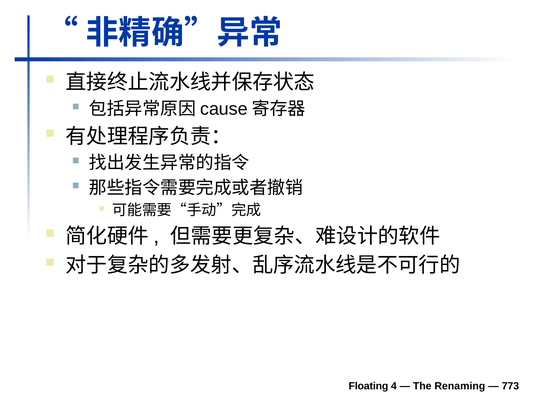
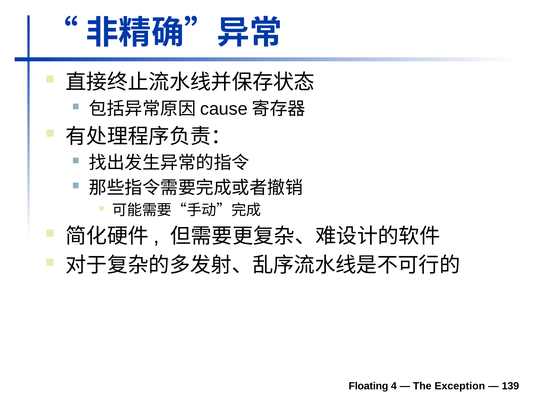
Renaming: Renaming -> Exception (460, 386)
773: 773 -> 139 (510, 386)
